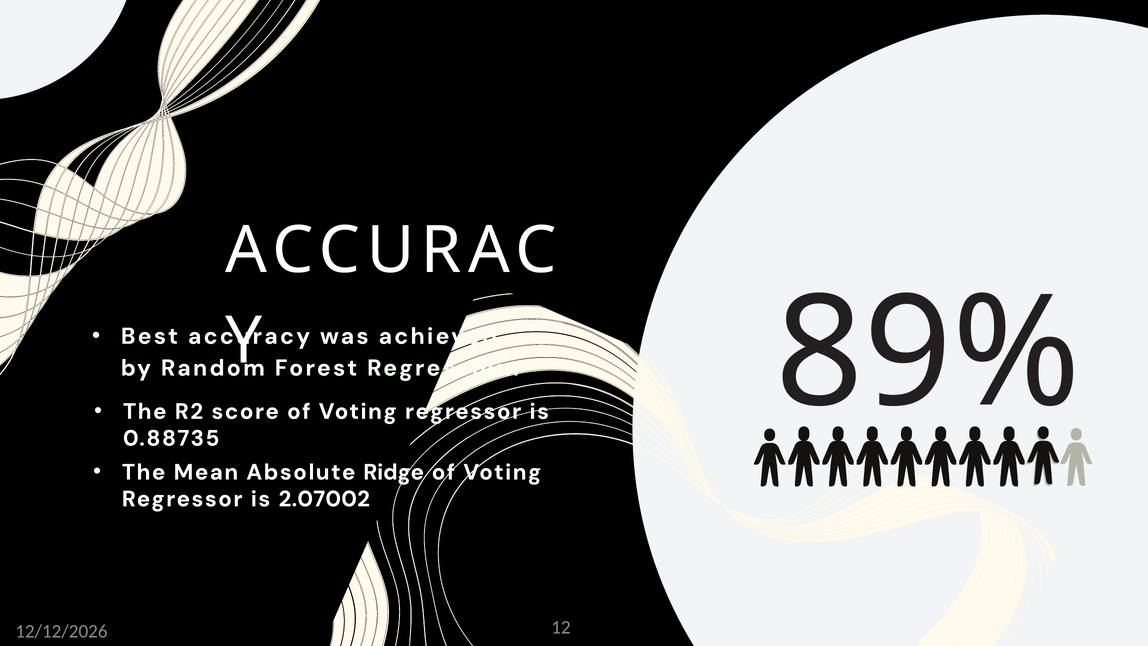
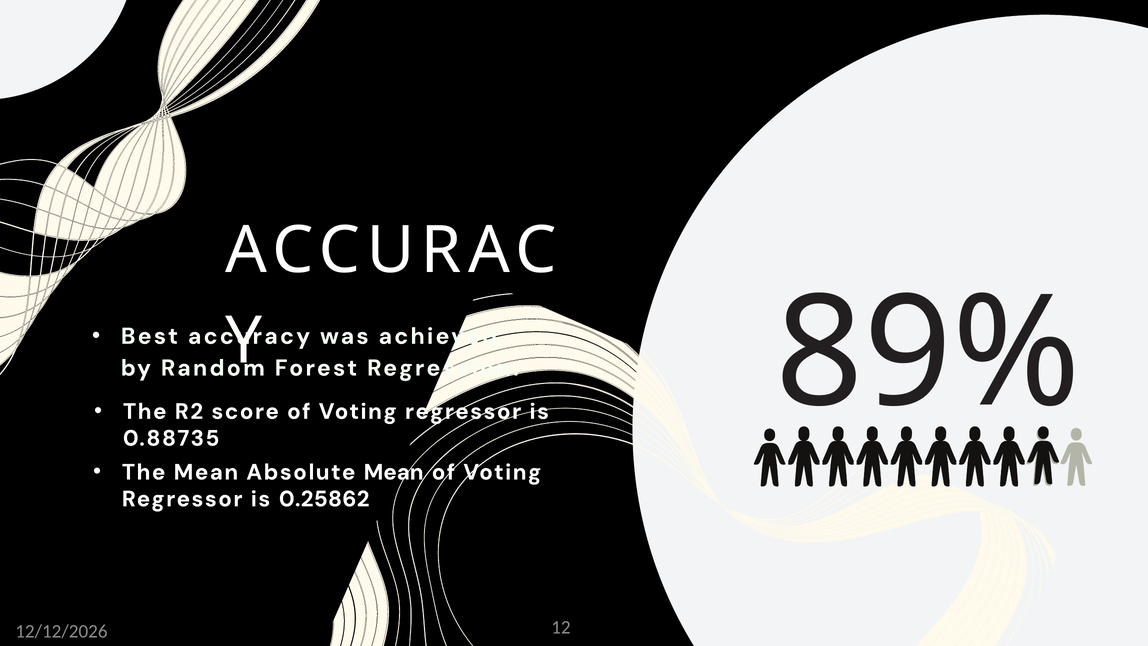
Absolute Ridge: Ridge -> Mean (394, 472)
2.07002: 2.07002 -> 0.25862 (324, 499)
